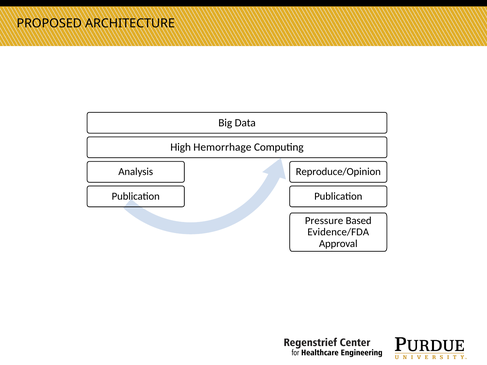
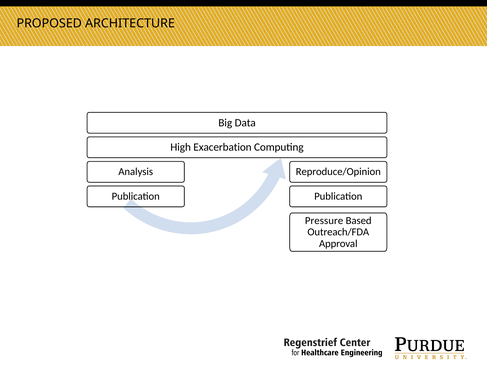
Hemorrhage: Hemorrhage -> Exacerbation (222, 147)
Evidence/FDA: Evidence/FDA -> Outreach/FDA (338, 232)
